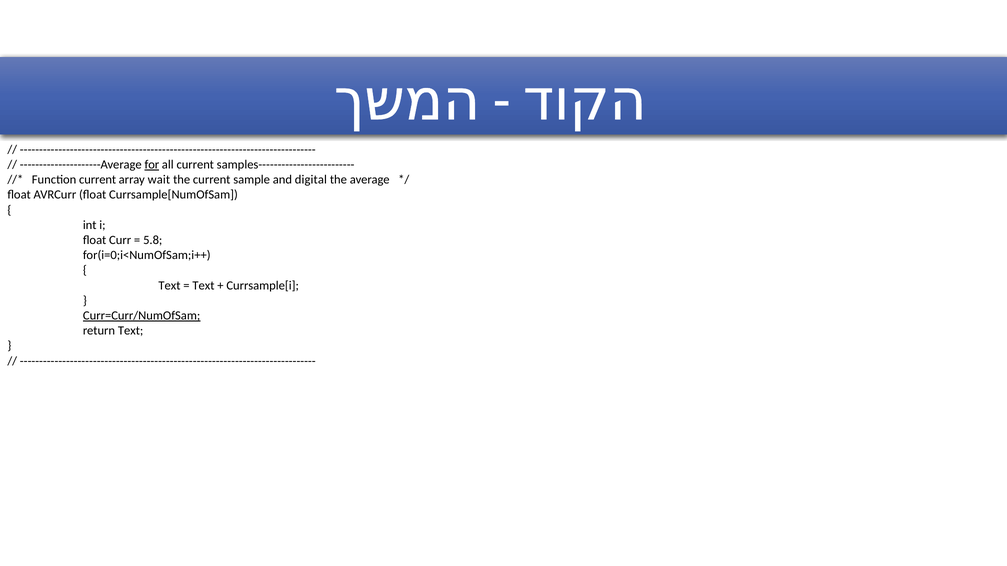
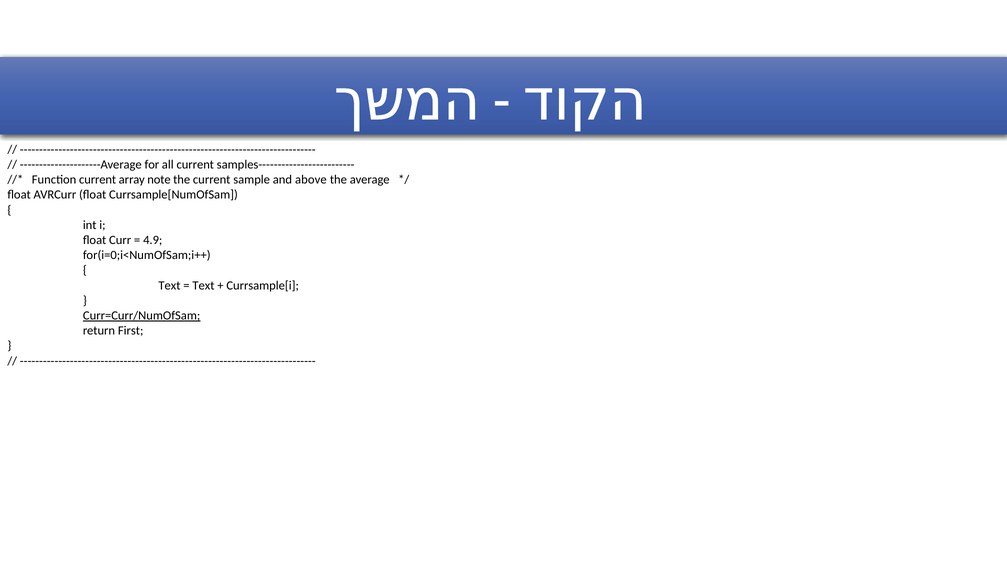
for underline: present -> none (152, 165)
wait: wait -> note (159, 180)
digital: digital -> above (311, 180)
5.8: 5.8 -> 4.9 (153, 240)
return Text: Text -> First (131, 331)
